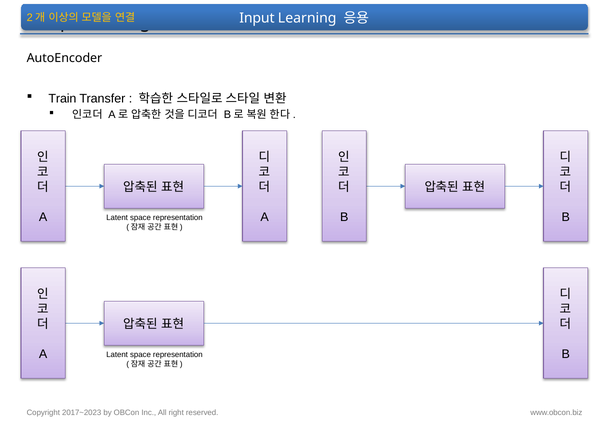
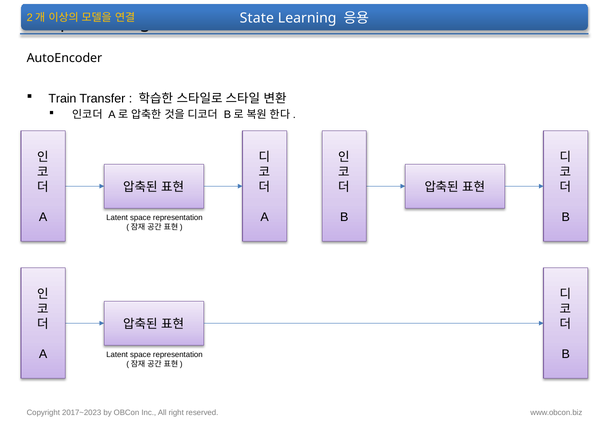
Input: Input -> State (257, 18)
